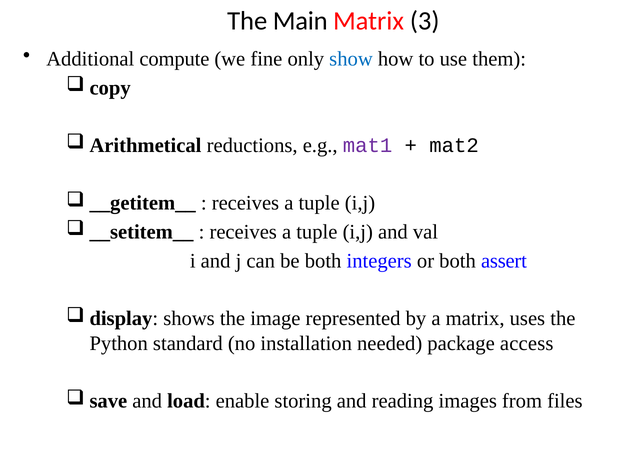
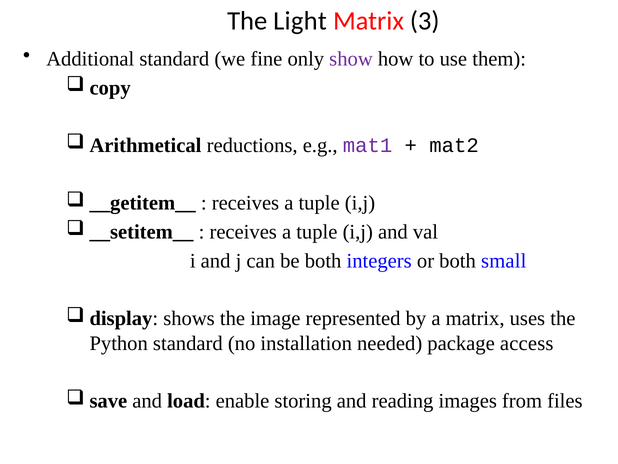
Main: Main -> Light (300, 21)
Additional compute: compute -> standard (174, 59)
show colour: blue -> purple (351, 59)
assert: assert -> small (504, 261)
